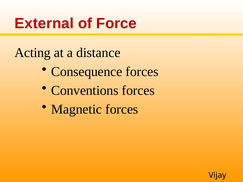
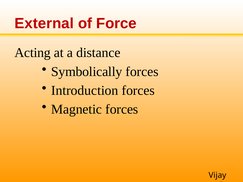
Consequence: Consequence -> Symbolically (87, 72)
Conventions: Conventions -> Introduction (85, 91)
